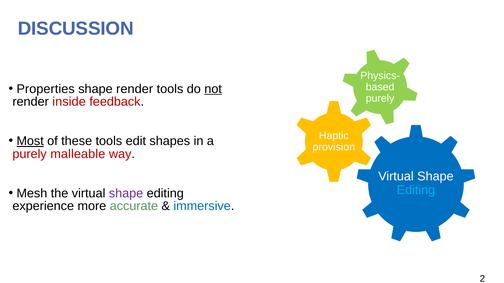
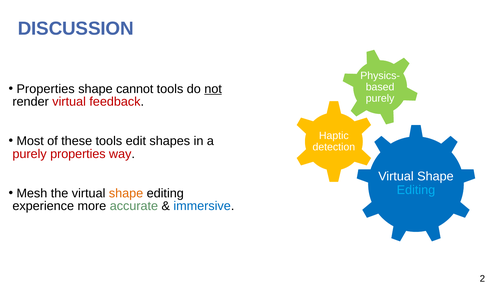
shape render: render -> cannot (135, 89)
render inside: inside -> virtual (69, 102)
Most underline: present -> none (30, 141)
provision: provision -> detection (334, 147)
purely malleable: malleable -> properties (78, 154)
shape colour: purple -> orange (126, 194)
